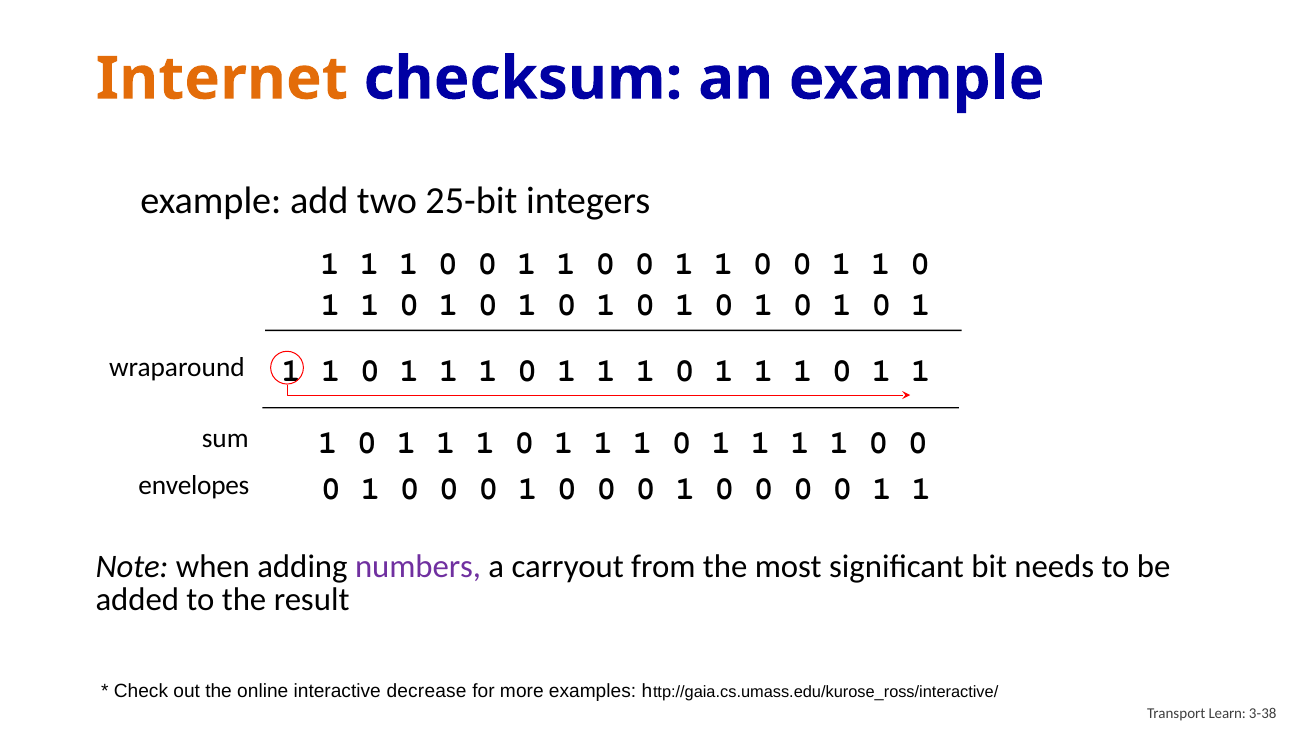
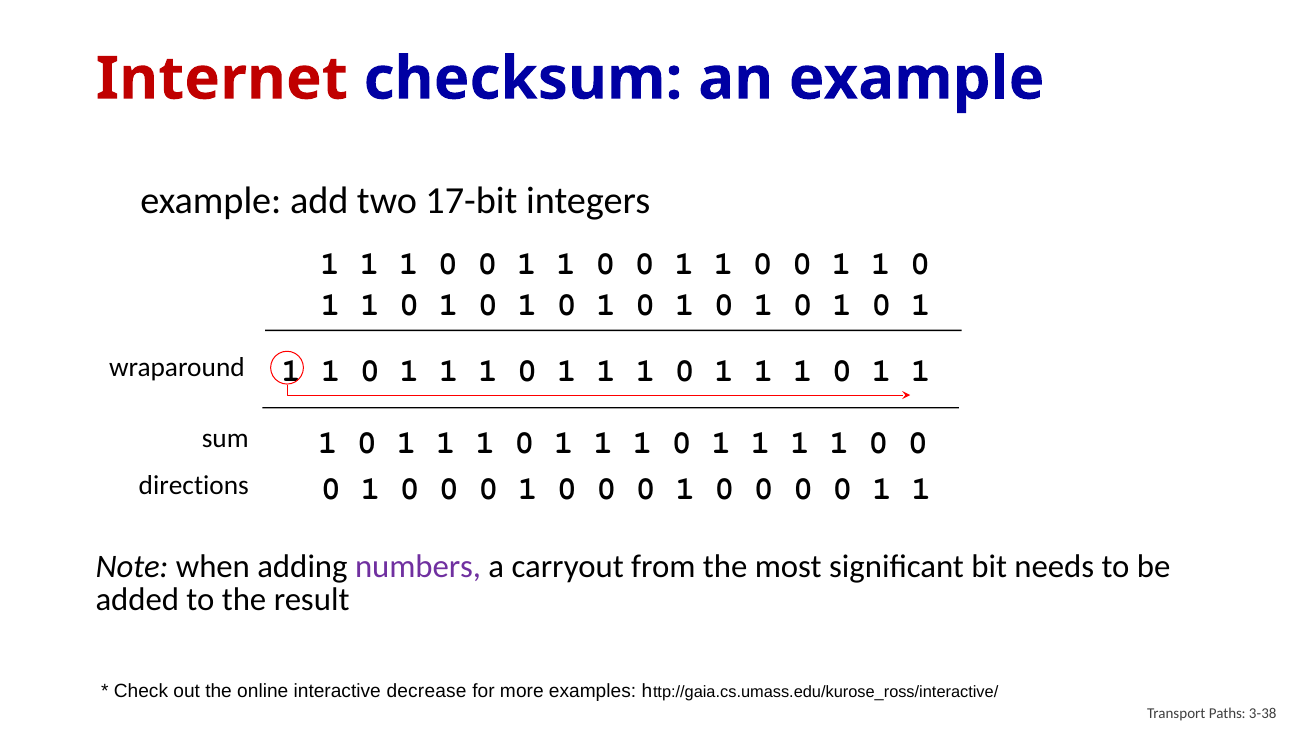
Internet colour: orange -> red (222, 79)
25-bit: 25-bit -> 17-bit (471, 200)
envelopes: envelopes -> directions (194, 486)
Learn: Learn -> Paths (1227, 713)
